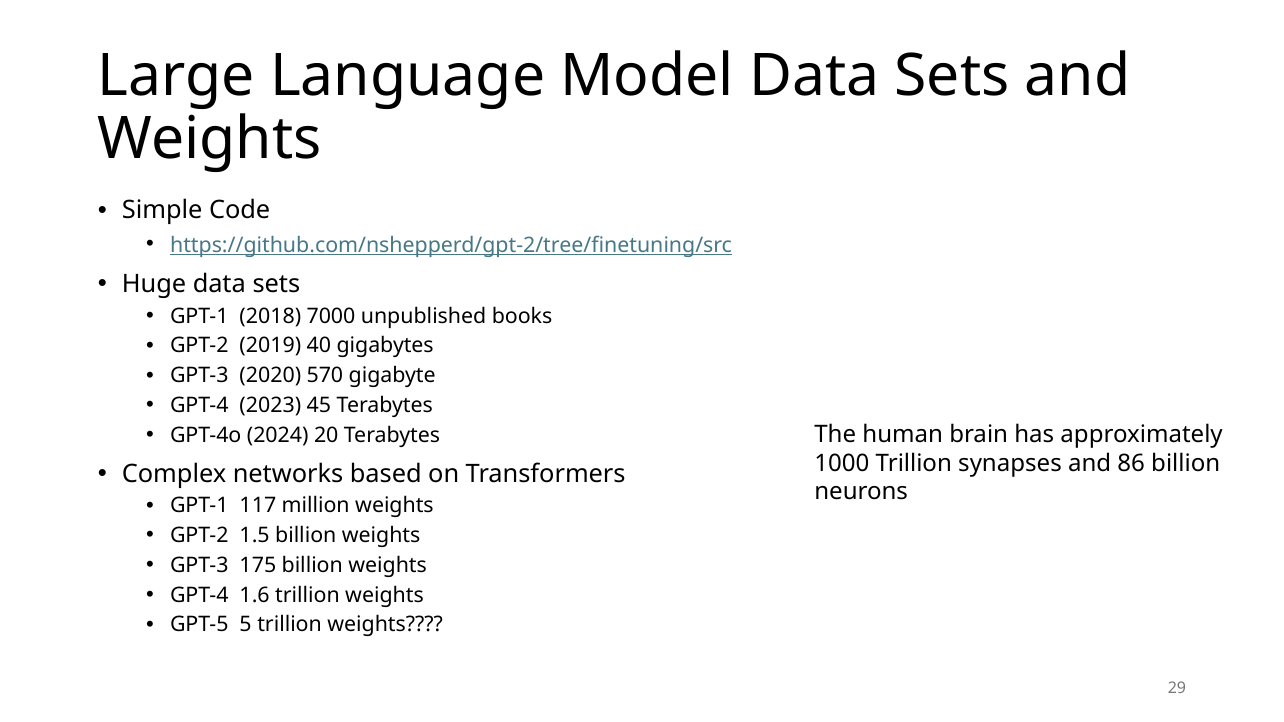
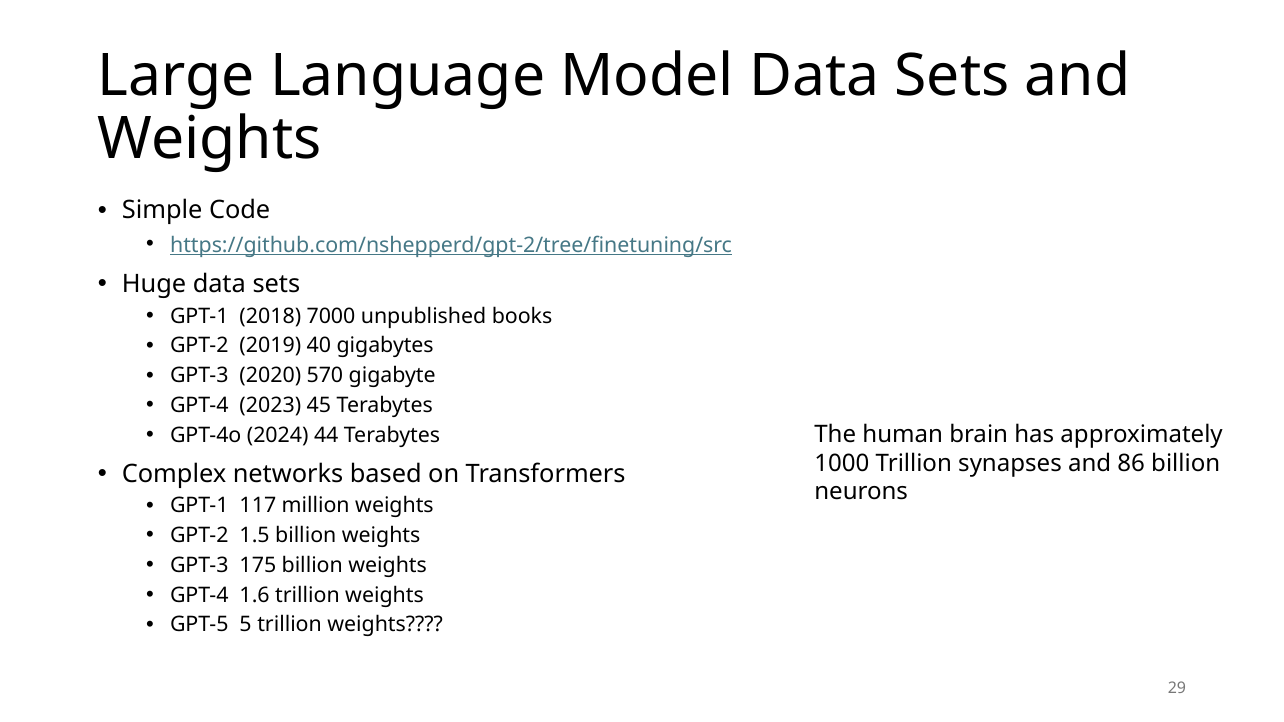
20: 20 -> 44 (326, 435)
